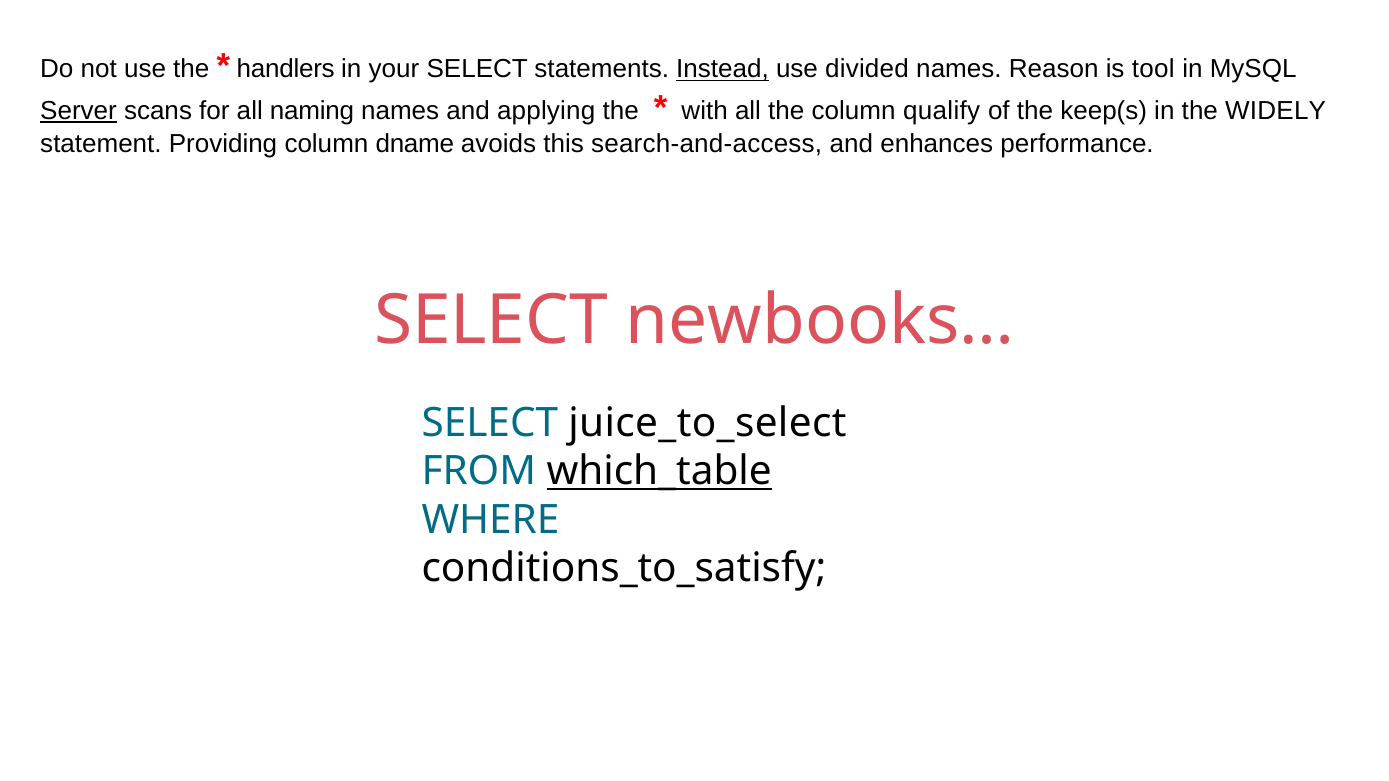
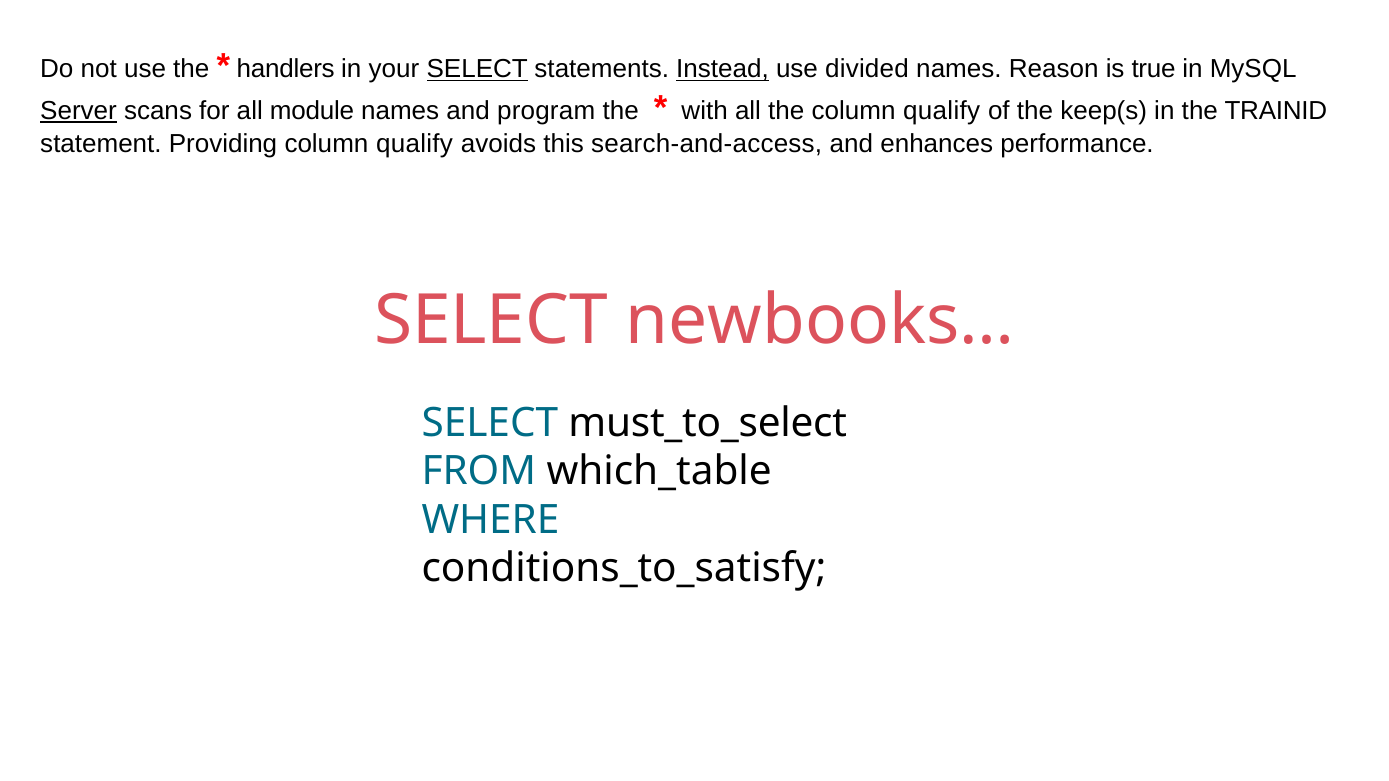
SELECT underline: none -> present (477, 69)
tool: tool -> true (1154, 69)
naming: naming -> module (312, 111)
applying: applying -> program (546, 111)
WIDELY: WIDELY -> TRAINID (1276, 111)
Providing column dname: dname -> qualify (415, 144)
juice_to_select: juice_to_select -> must_to_select (708, 423)
which_table underline: present -> none (659, 472)
